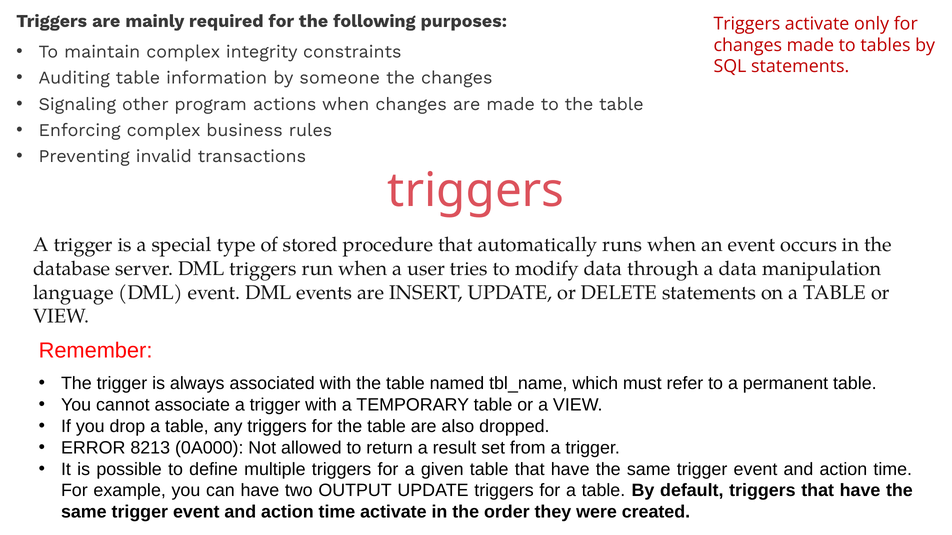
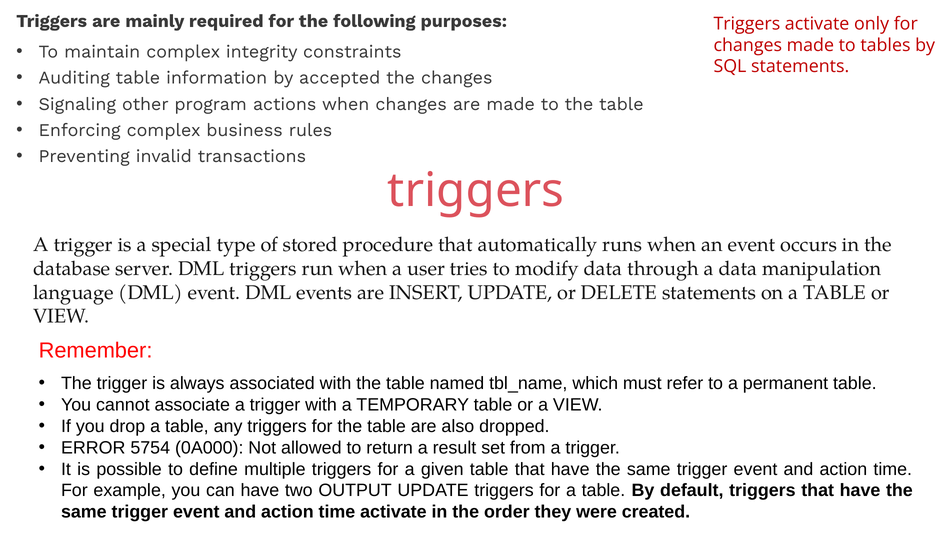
someone: someone -> accepted (340, 78)
8213: 8213 -> 5754 (150, 448)
